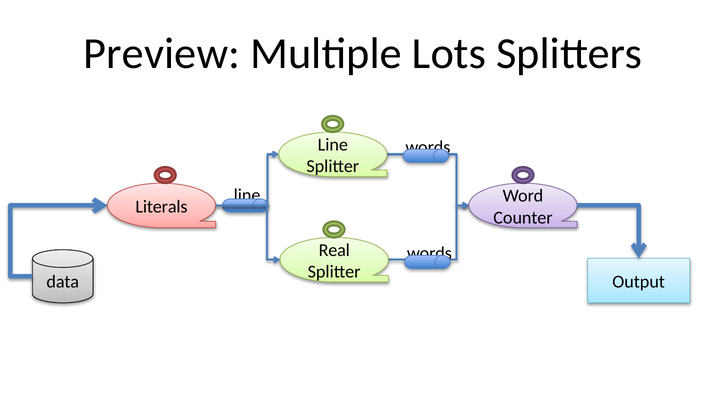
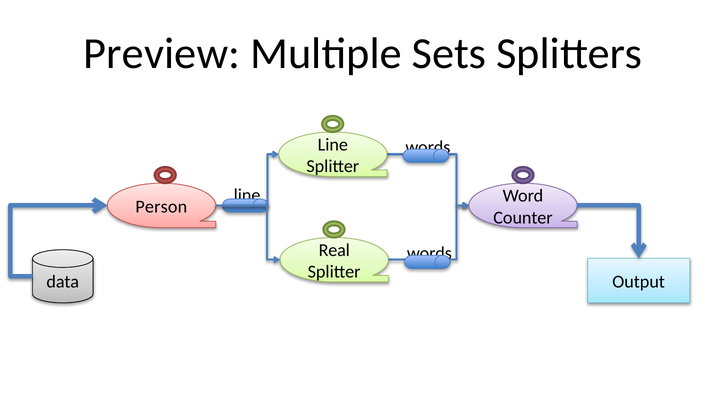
Lots: Lots -> Sets (449, 53)
Literals: Literals -> Person (161, 207)
